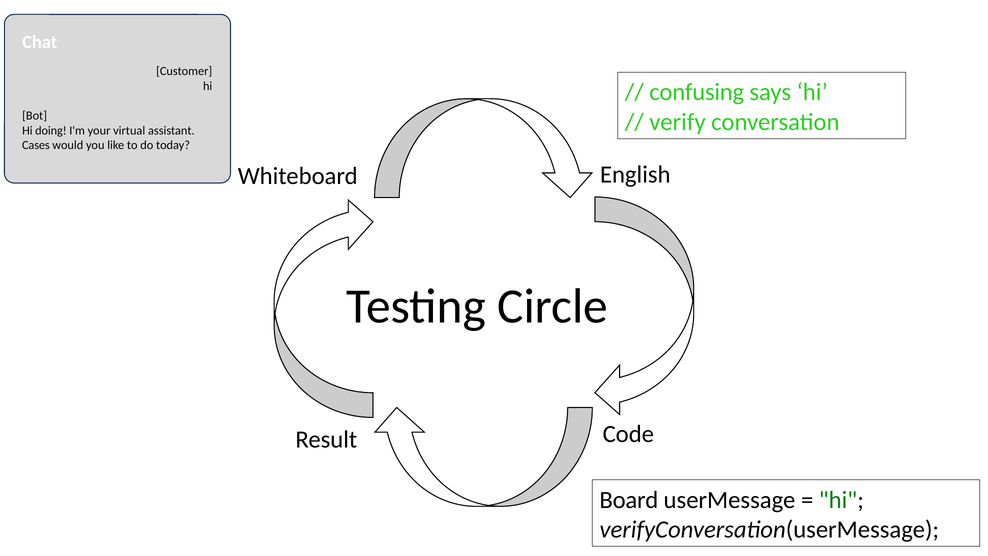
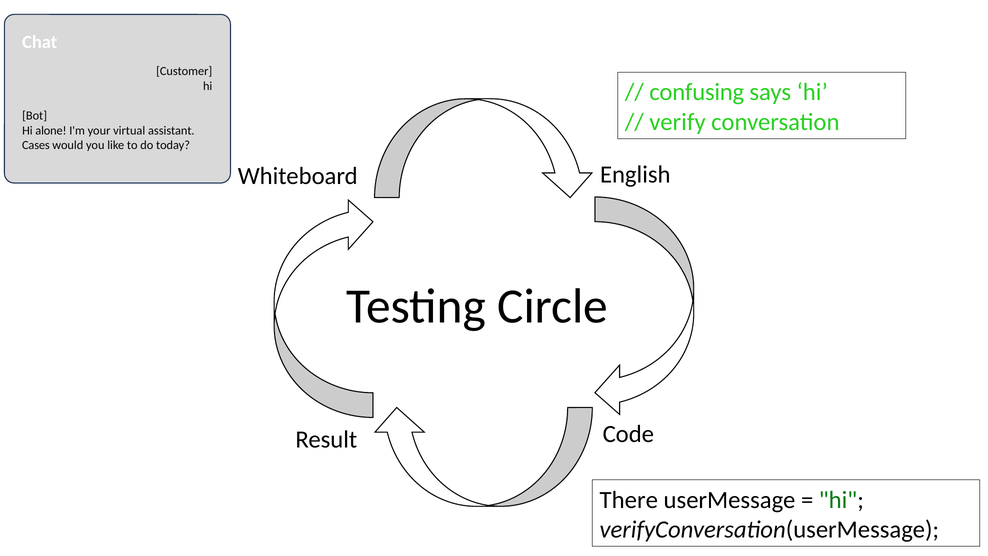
doing: doing -> alone (51, 130)
Board: Board -> There (629, 500)
